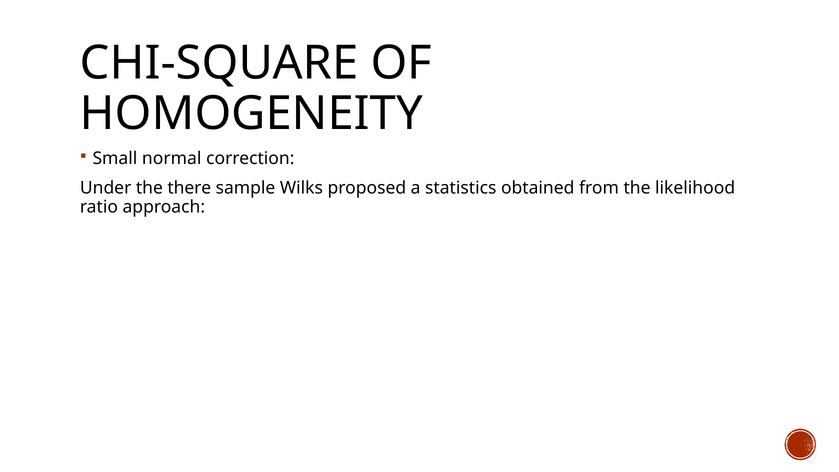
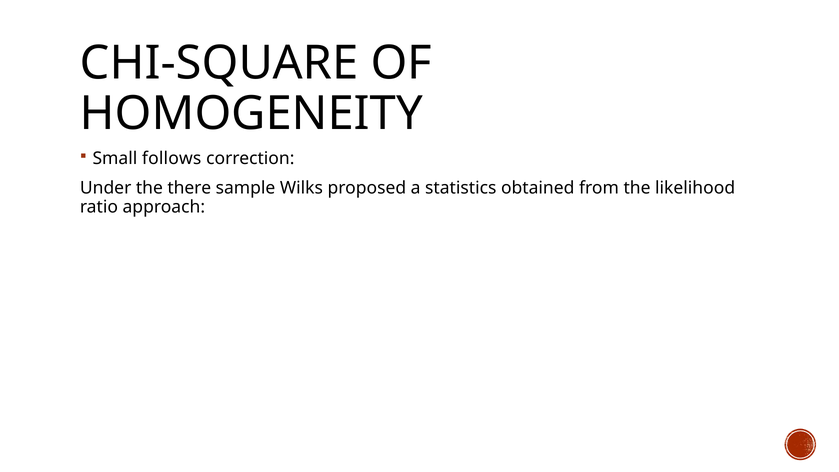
normal: normal -> follows (172, 158)
